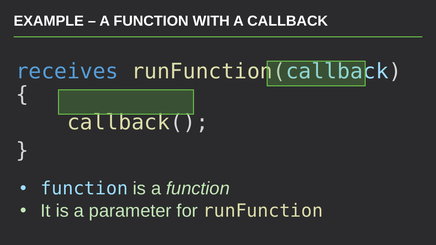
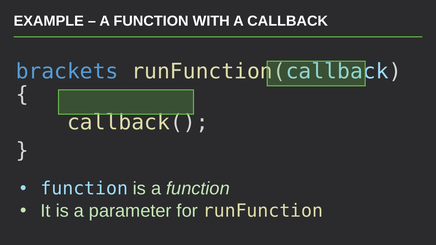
receives: receives -> brackets (67, 72)
